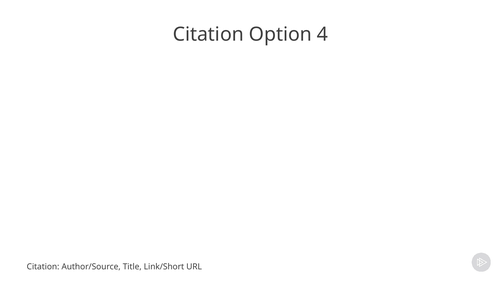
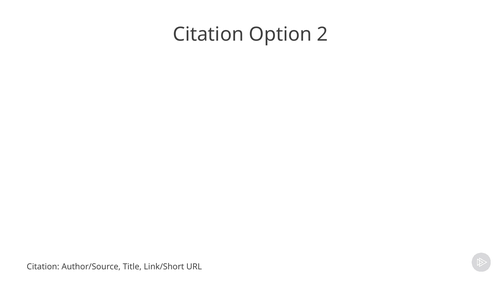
4: 4 -> 2 (323, 35)
